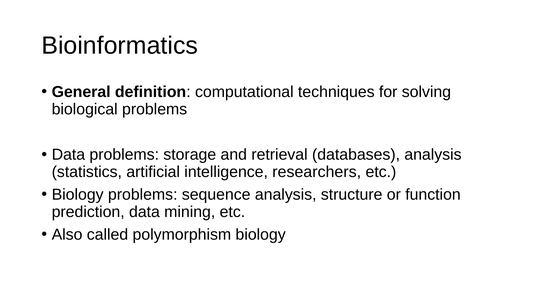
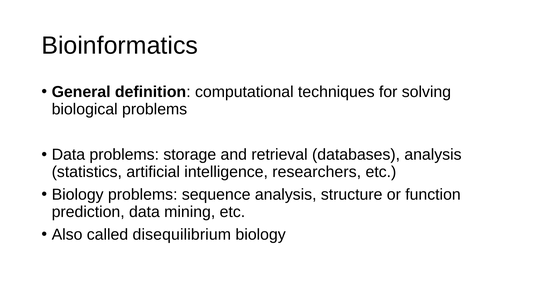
polymorphism: polymorphism -> disequilibrium (182, 235)
